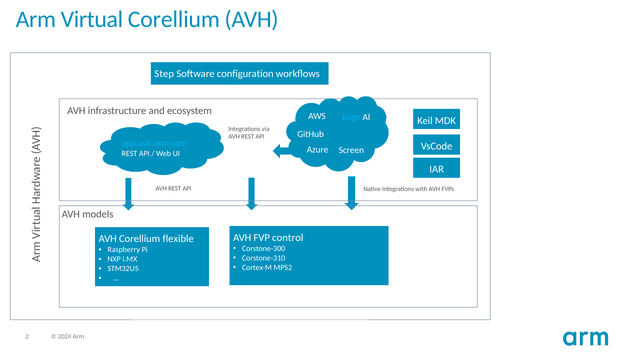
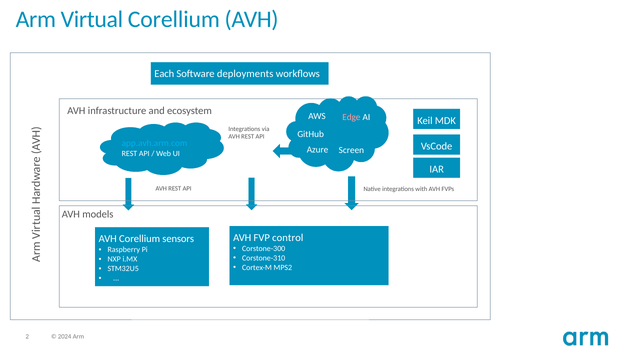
Step: Step -> Each (164, 74)
configuration: configuration -> deployments (245, 74)
Edge colour: light blue -> pink (351, 117)
flexible: flexible -> sensors (178, 239)
